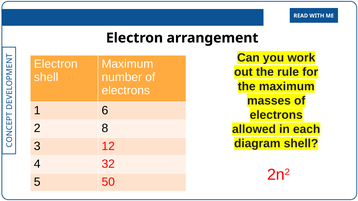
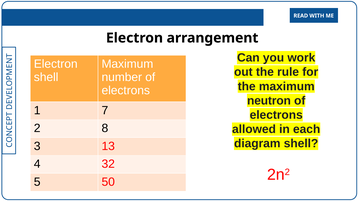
masses: masses -> neutron (269, 101)
6: 6 -> 7 (105, 111)
12: 12 -> 13 (108, 146)
